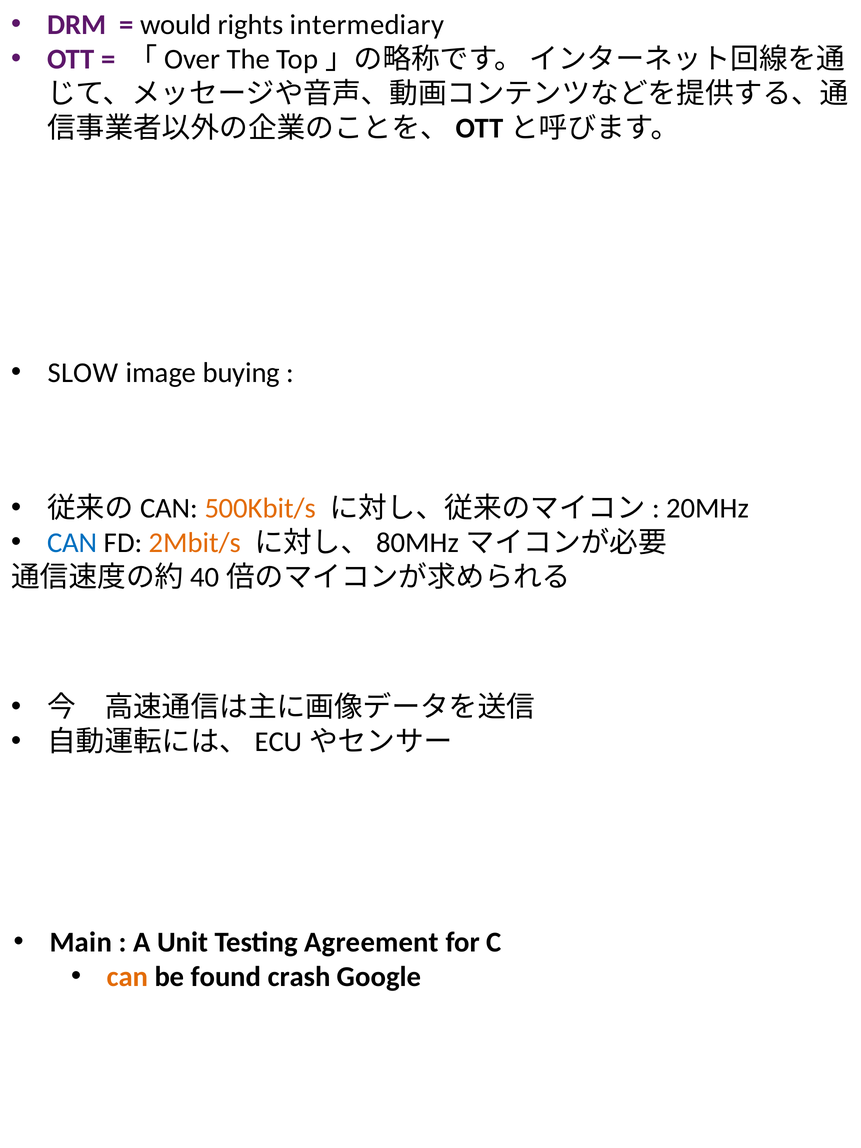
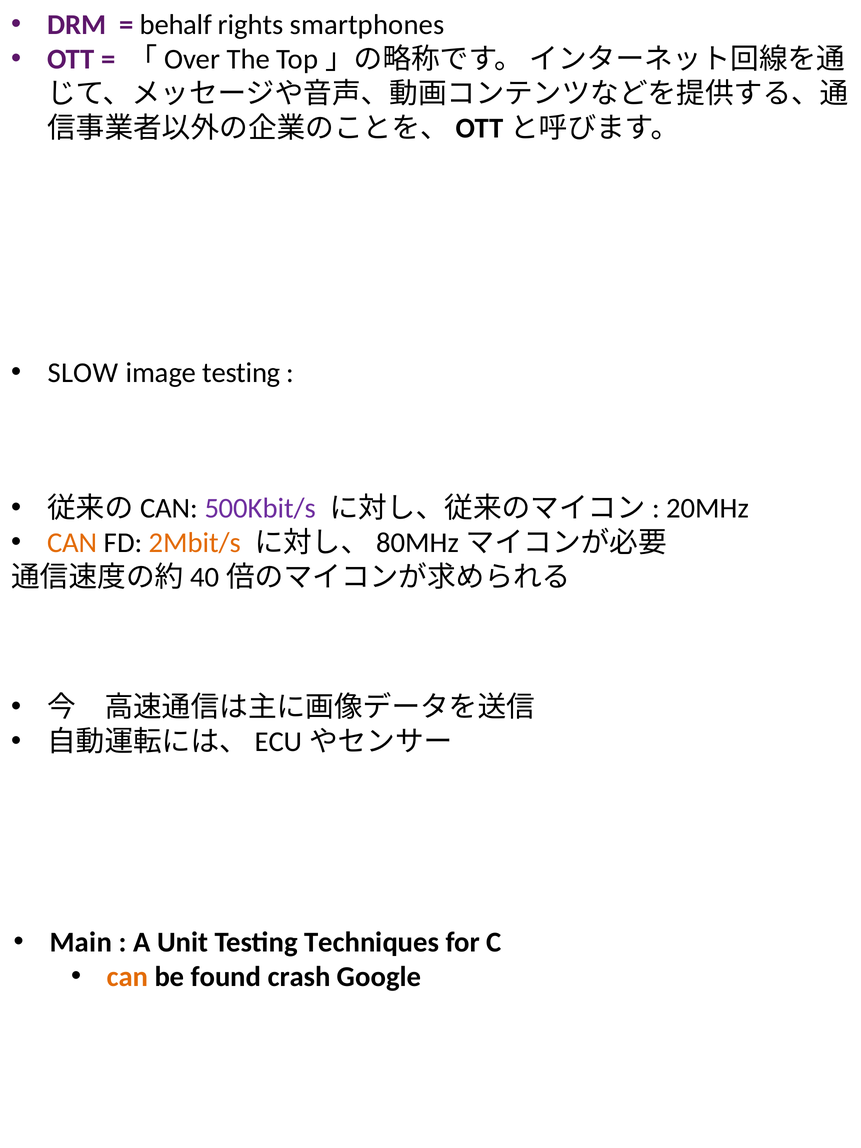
would: would -> behalf (176, 25)
intermediary: intermediary -> smartphones (367, 25)
image buying: buying -> testing (241, 373)
500Kbit/s colour: orange -> purple (260, 508)
CAN colour: blue -> orange (72, 543)
Agreement: Agreement -> Techniques (372, 942)
